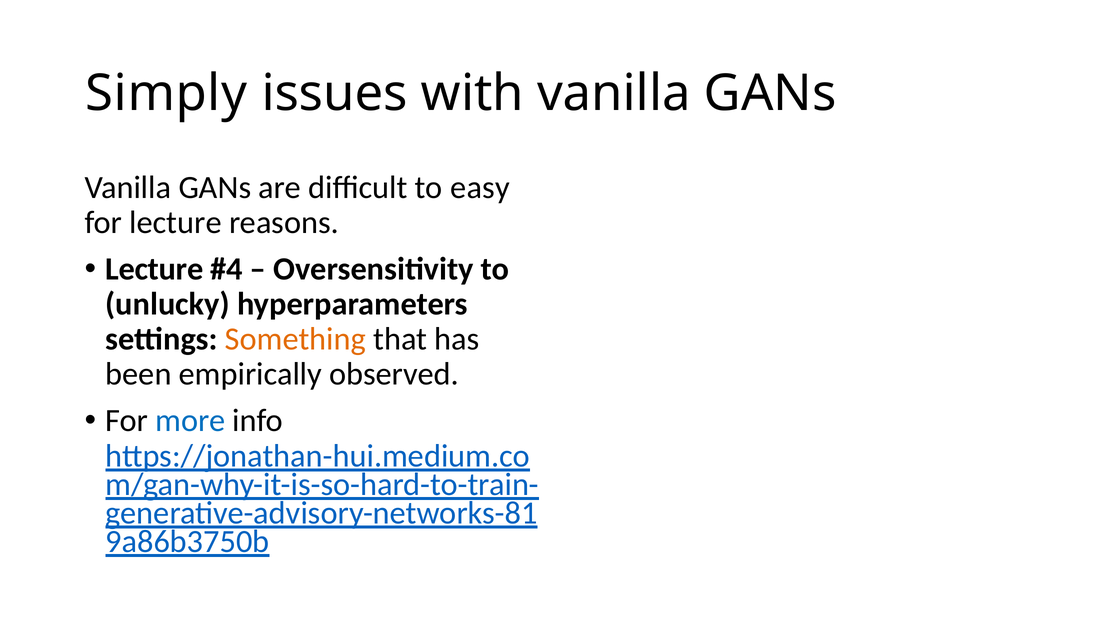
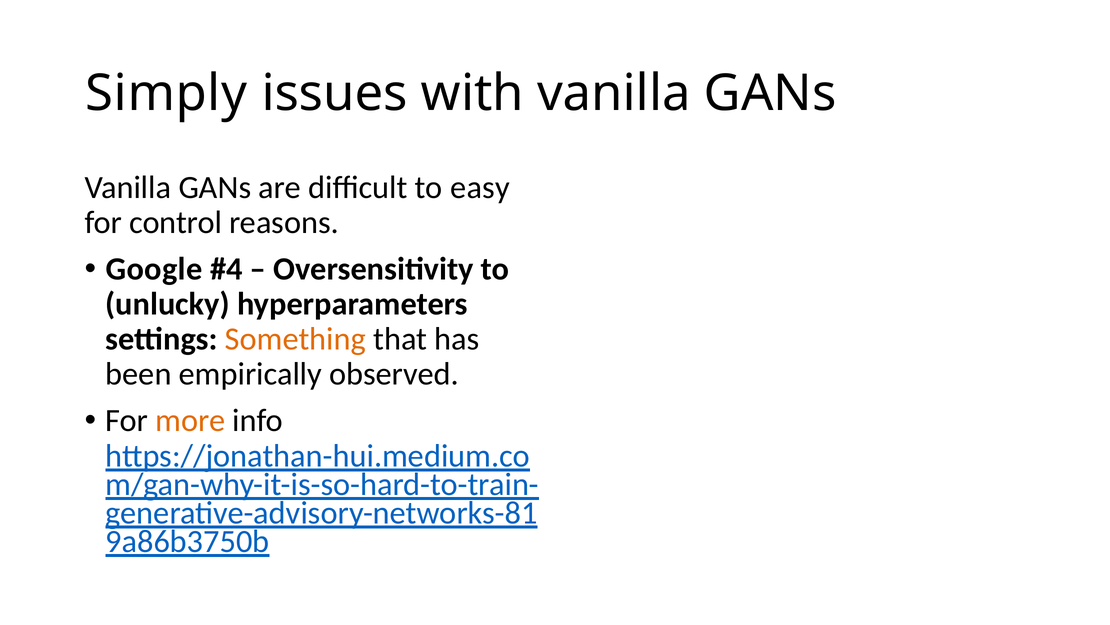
for lecture: lecture -> control (176, 223)
Lecture: Lecture -> Google (154, 269)
more colour: blue -> orange (190, 420)
